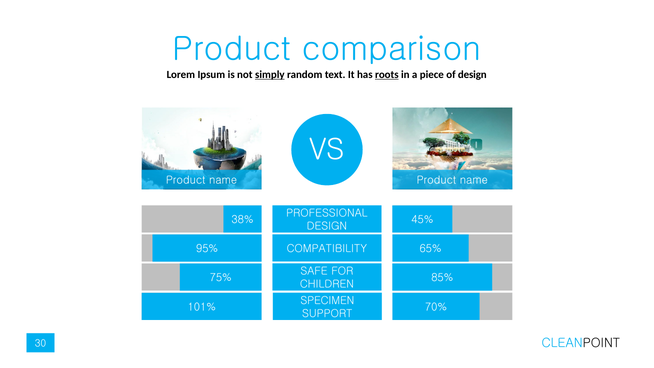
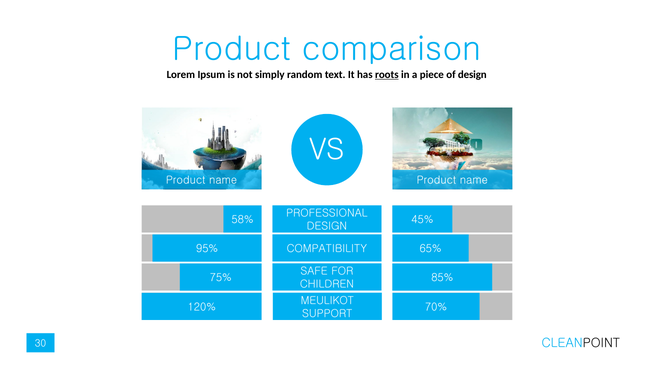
simply underline: present -> none (270, 75)
38%: 38% -> 58% (242, 220)
SPECIMEN: SPECIMEN -> MEULIKOT (327, 300)
101%: 101% -> 120% (202, 307)
